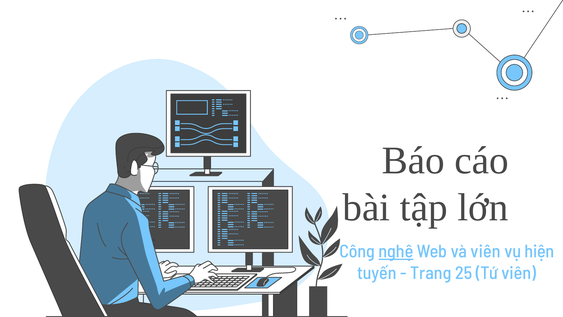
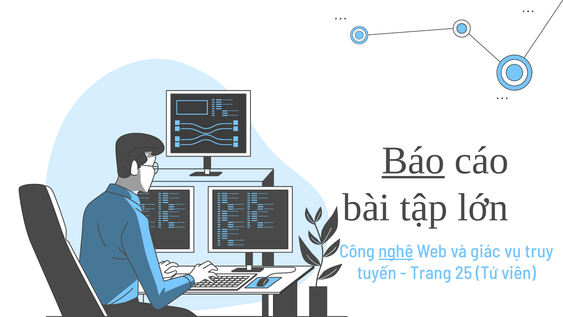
Báo underline: none -> present (413, 160)
và viên: viên -> giác (486, 251)
hiện: hiện -> truy (539, 251)
